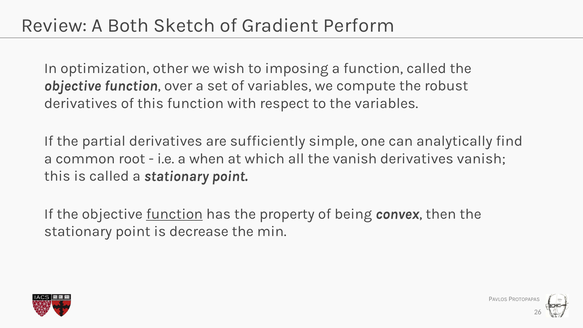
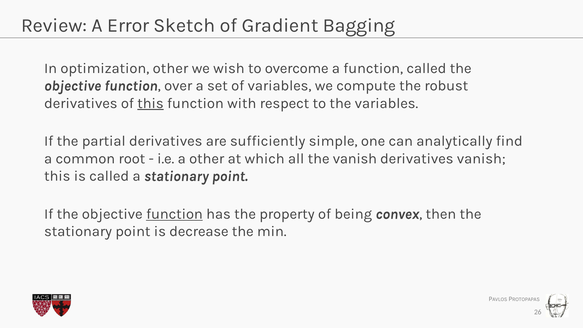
Both: Both -> Error (128, 26)
Perform: Perform -> Bagging (359, 26)
imposing: imposing -> overcome (297, 68)
this underline: none -> present (150, 103)
a when: when -> other (207, 159)
